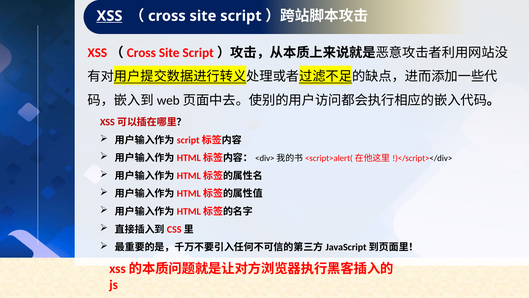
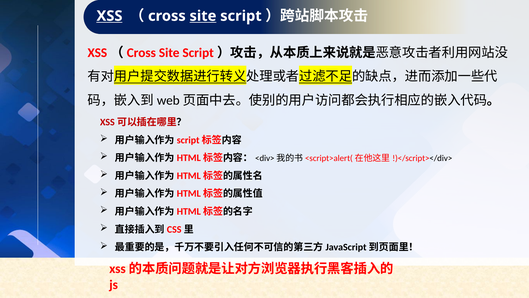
site underline: none -> present (203, 16)
